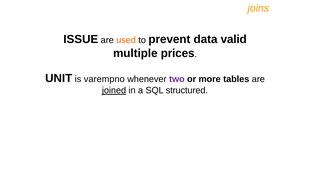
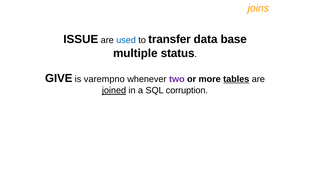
used colour: orange -> blue (126, 40)
prevent: prevent -> transfer (169, 39)
valid: valid -> base (234, 39)
prices: prices -> status (178, 53)
UNIT: UNIT -> GIVE (59, 78)
tables underline: none -> present (236, 79)
structured: structured -> corruption (187, 90)
